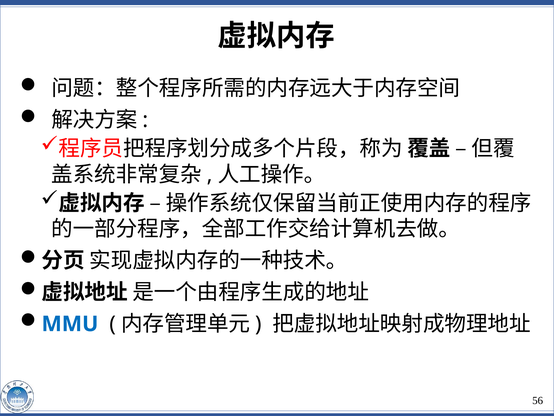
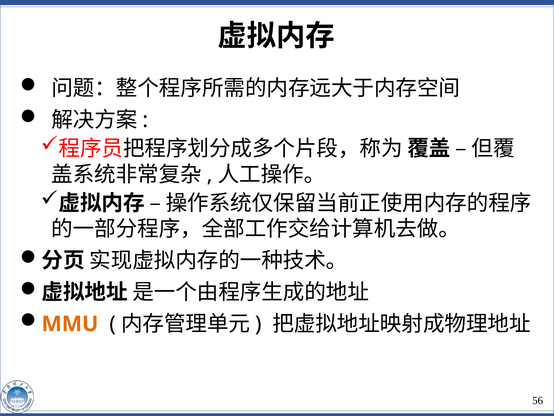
MMU colour: blue -> orange (70, 324)
